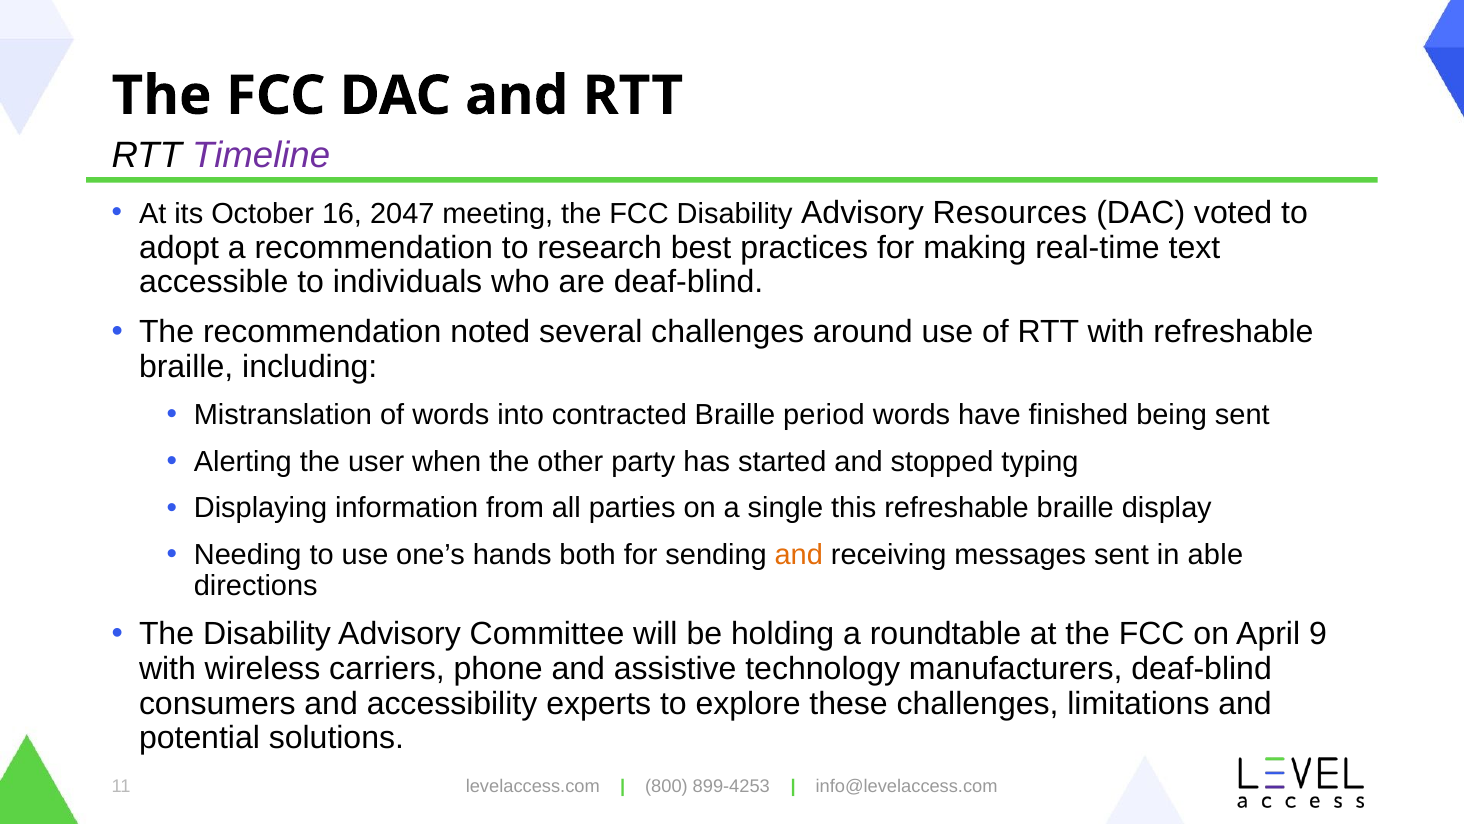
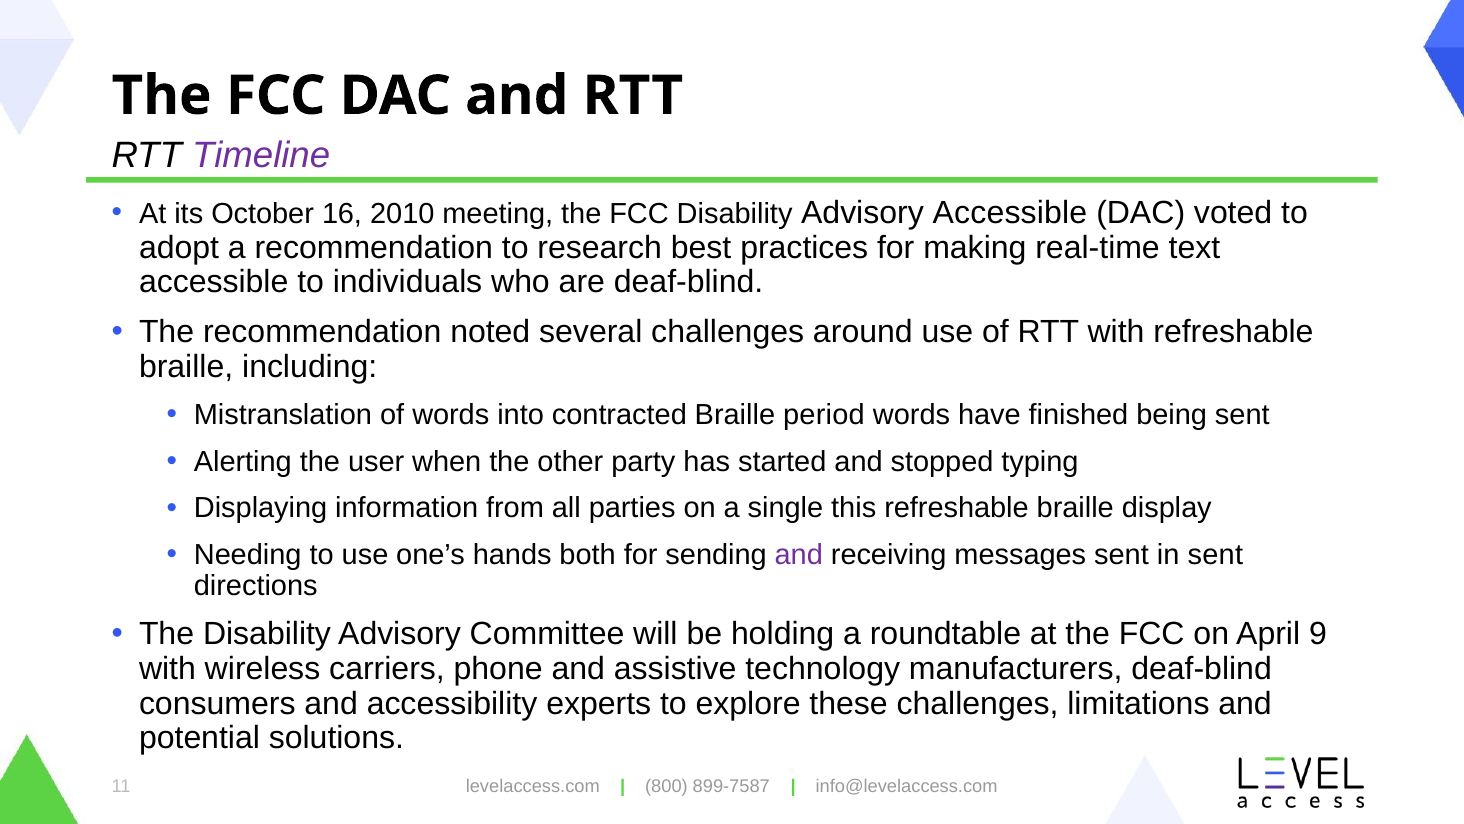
2047: 2047 -> 2010 (402, 214)
Advisory Resources: Resources -> Accessible (1010, 213)
and colour: orange -> purple (799, 554)
in able: able -> sent (1215, 554)
899-4253: 899-4253 -> 899-7587 (731, 786)
